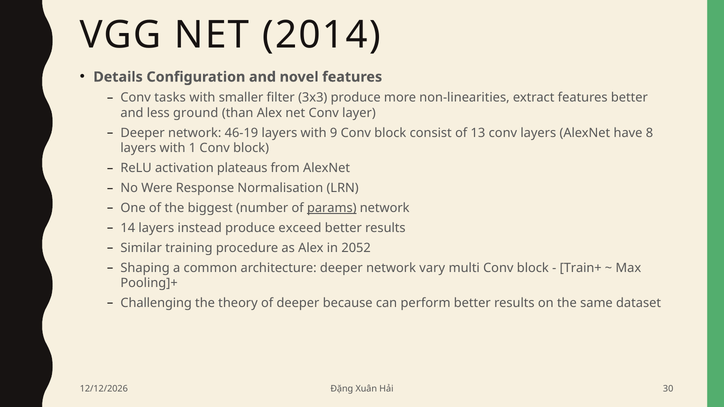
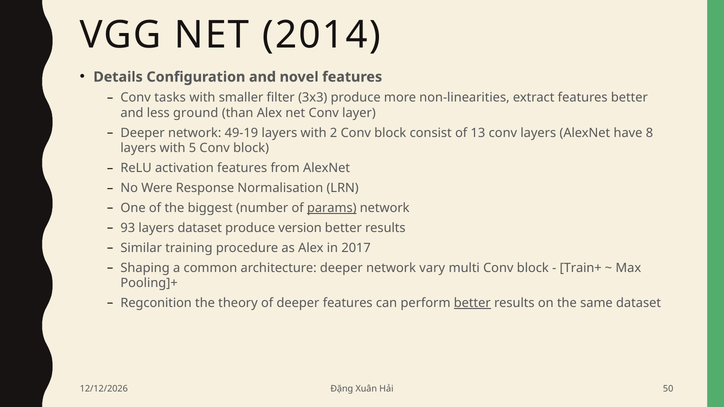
46-19: 46-19 -> 49-19 (241, 133)
9: 9 -> 2 (334, 133)
1: 1 -> 5 (192, 148)
activation plateaus: plateaus -> features (242, 168)
14: 14 -> 93 (128, 228)
layers instead: instead -> dataset (200, 228)
exceed: exceed -> version (300, 228)
2052: 2052 -> 2017 (356, 248)
Challenging: Challenging -> Regconition (156, 303)
deeper because: because -> features (348, 303)
better underline: none -> present (472, 303)
30: 30 -> 50 (668, 389)
